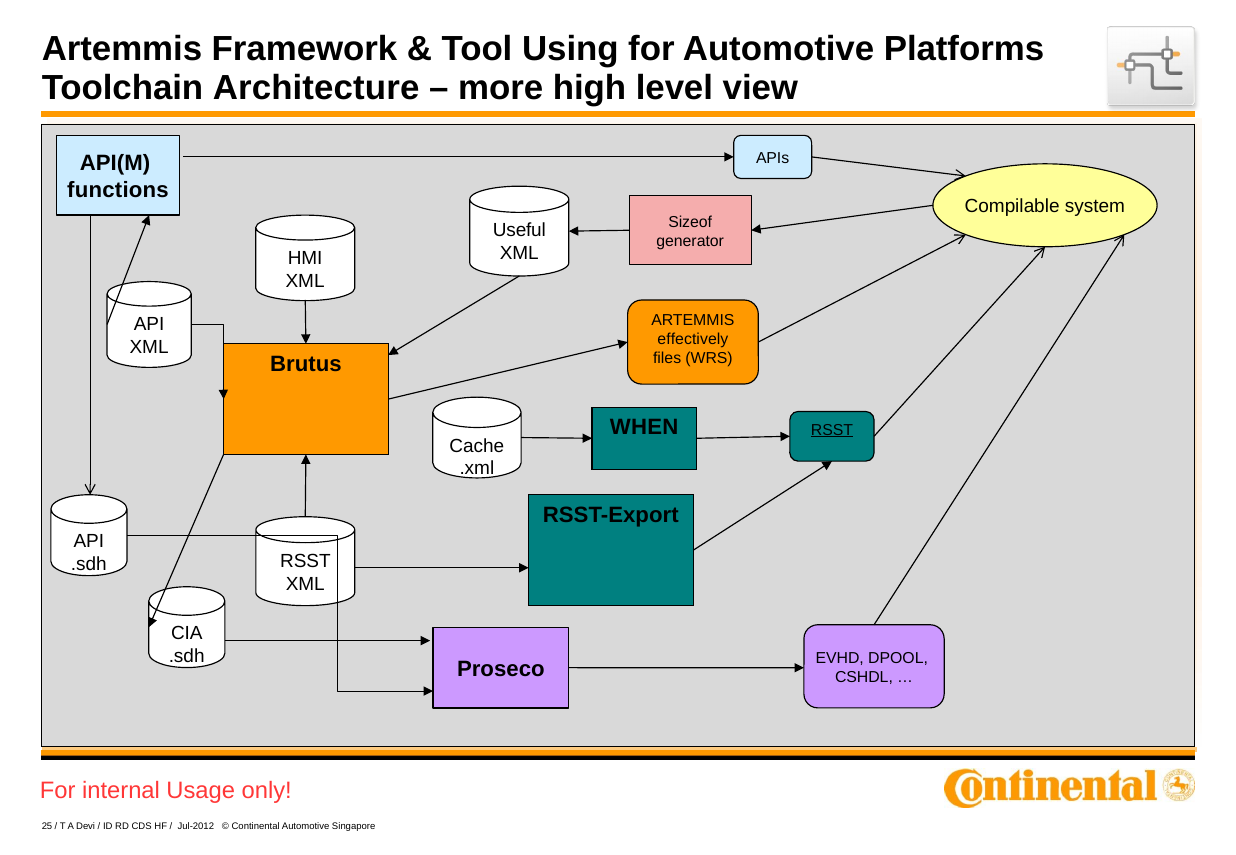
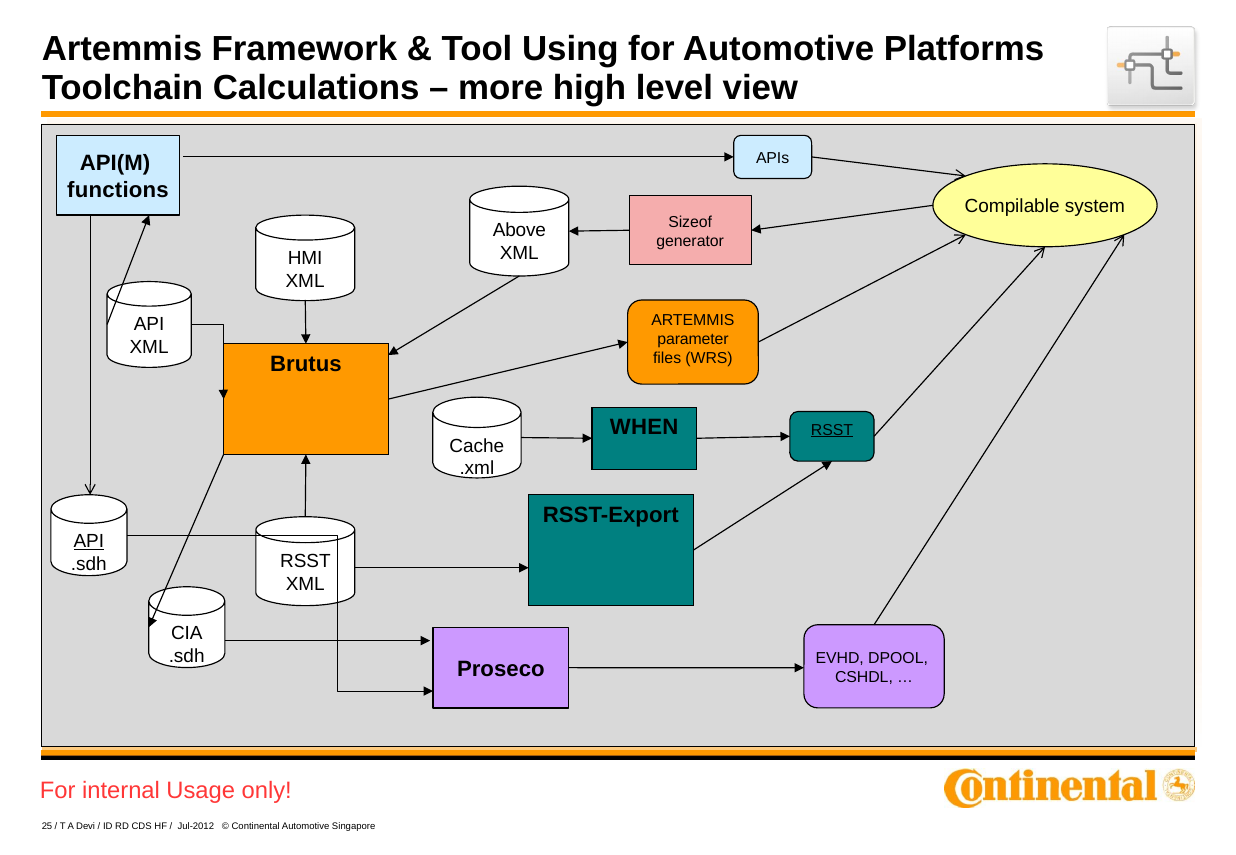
Architecture: Architecture -> Calculations (316, 88)
Useful: Useful -> Above (519, 231)
effectively: effectively -> parameter (693, 340)
API underline: none -> present (89, 542)
